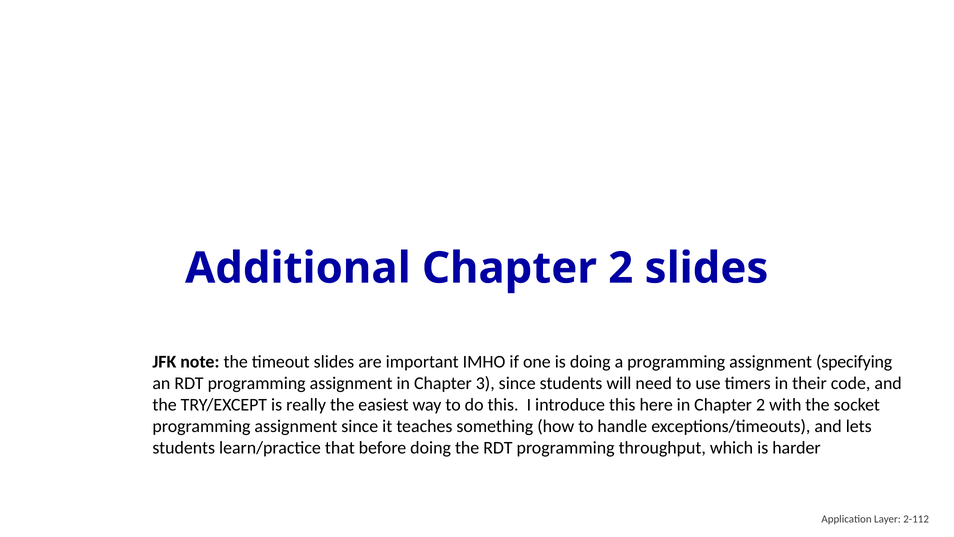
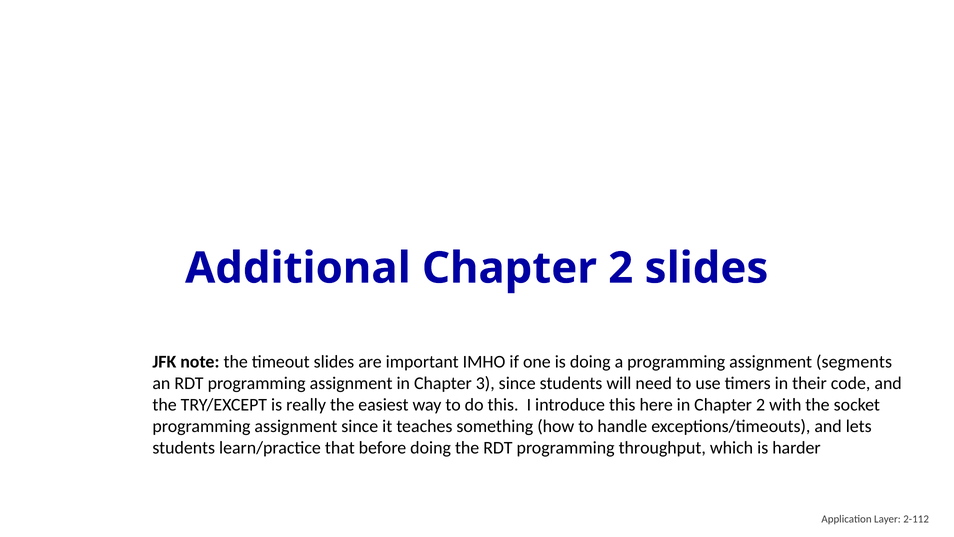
specifying: specifying -> segments (854, 361)
